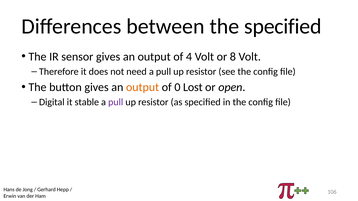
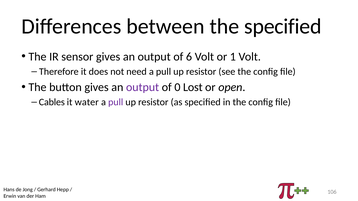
4: 4 -> 6 (189, 57)
8: 8 -> 1 (233, 57)
output colour: orange -> purple (143, 87)
Digital: Digital -> Cables (52, 102)
stable: stable -> water (87, 102)
